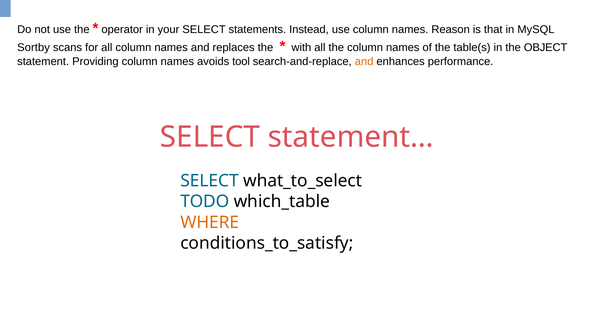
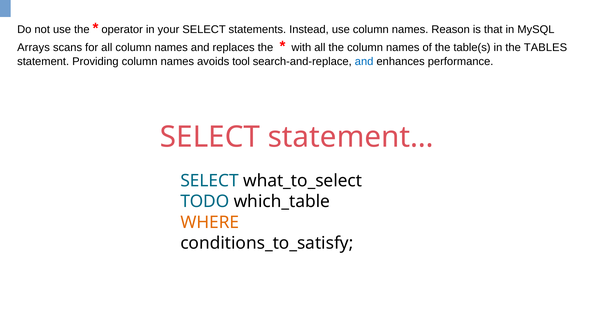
Sortby: Sortby -> Arrays (34, 47)
OBJECT: OBJECT -> TABLES (545, 47)
and colour: orange -> blue (364, 61)
